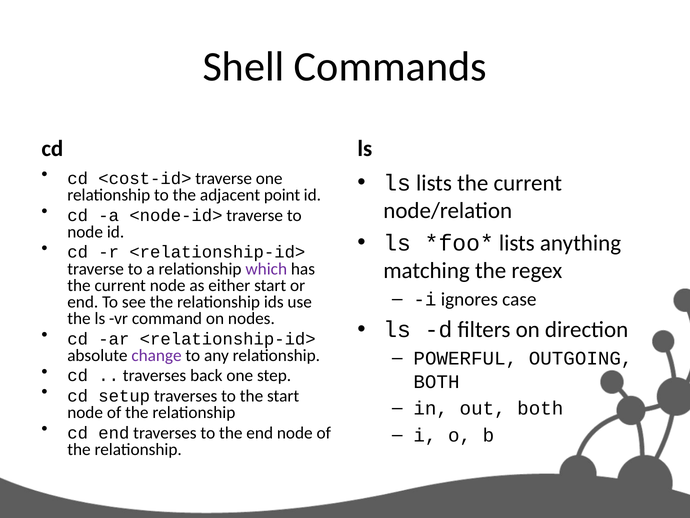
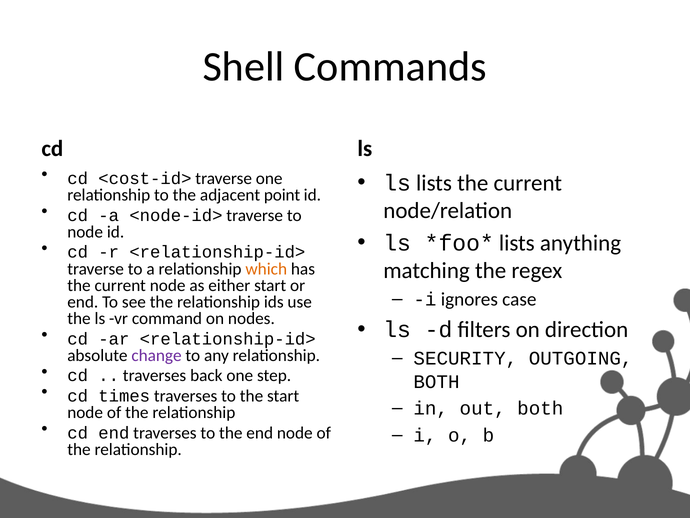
which colour: purple -> orange (266, 269)
POWERFUL: POWERFUL -> SECURITY (465, 358)
setup: setup -> times (124, 396)
